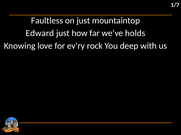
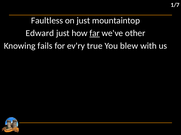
far underline: none -> present (95, 33)
holds: holds -> other (135, 33)
love: love -> fails (45, 46)
rock: rock -> true (95, 46)
deep: deep -> blew (129, 46)
